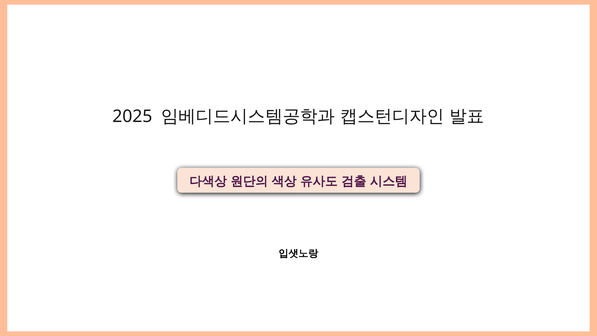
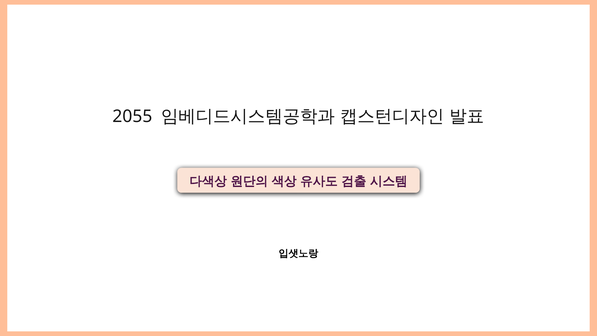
2025: 2025 -> 2055 (132, 116)
